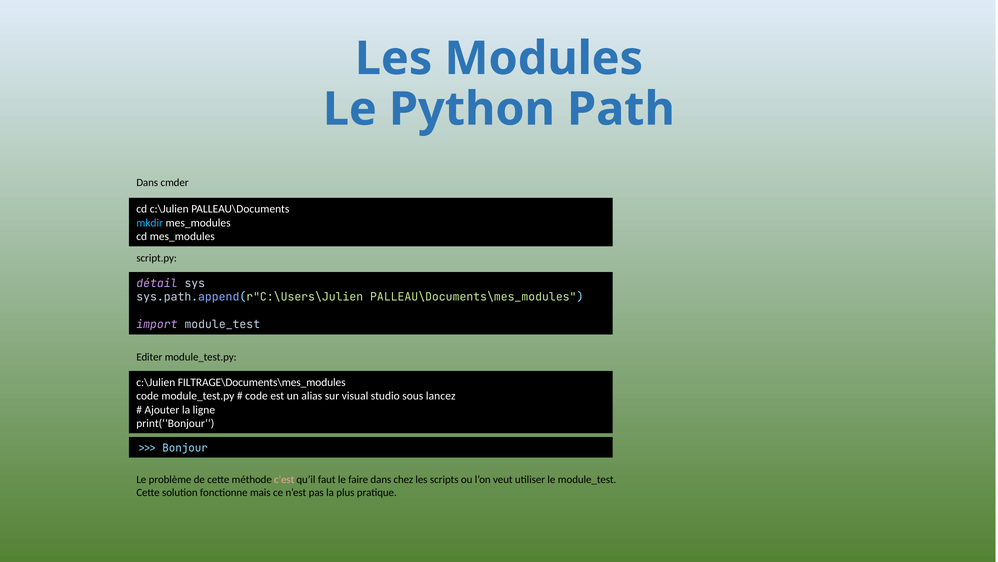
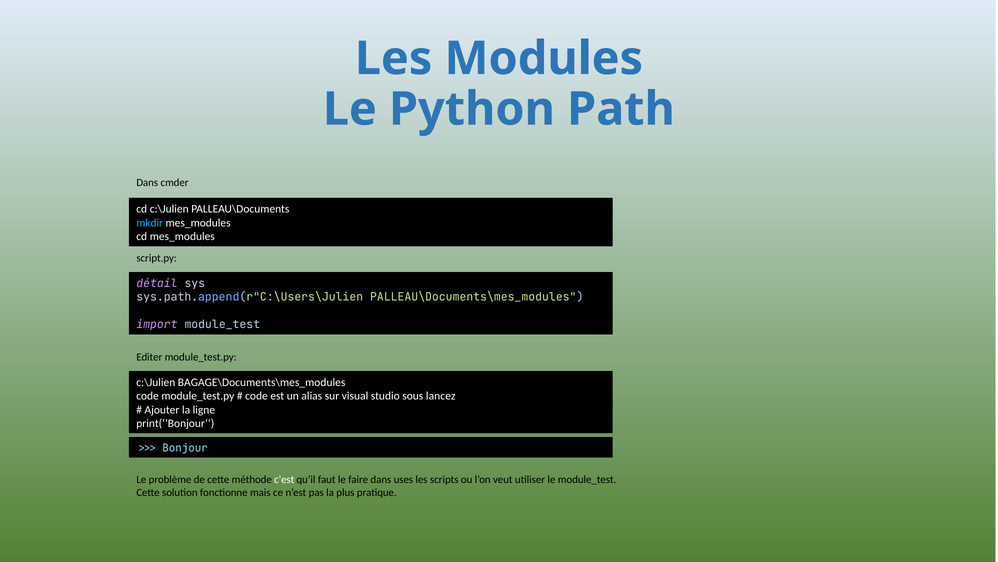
FILTRAGE\Documents\mes_modules: FILTRAGE\Documents\mes_modules -> BAGAGE\Documents\mes_modules (262, 382)
c’est colour: pink -> white (284, 479)
chez: chez -> uses (403, 479)
